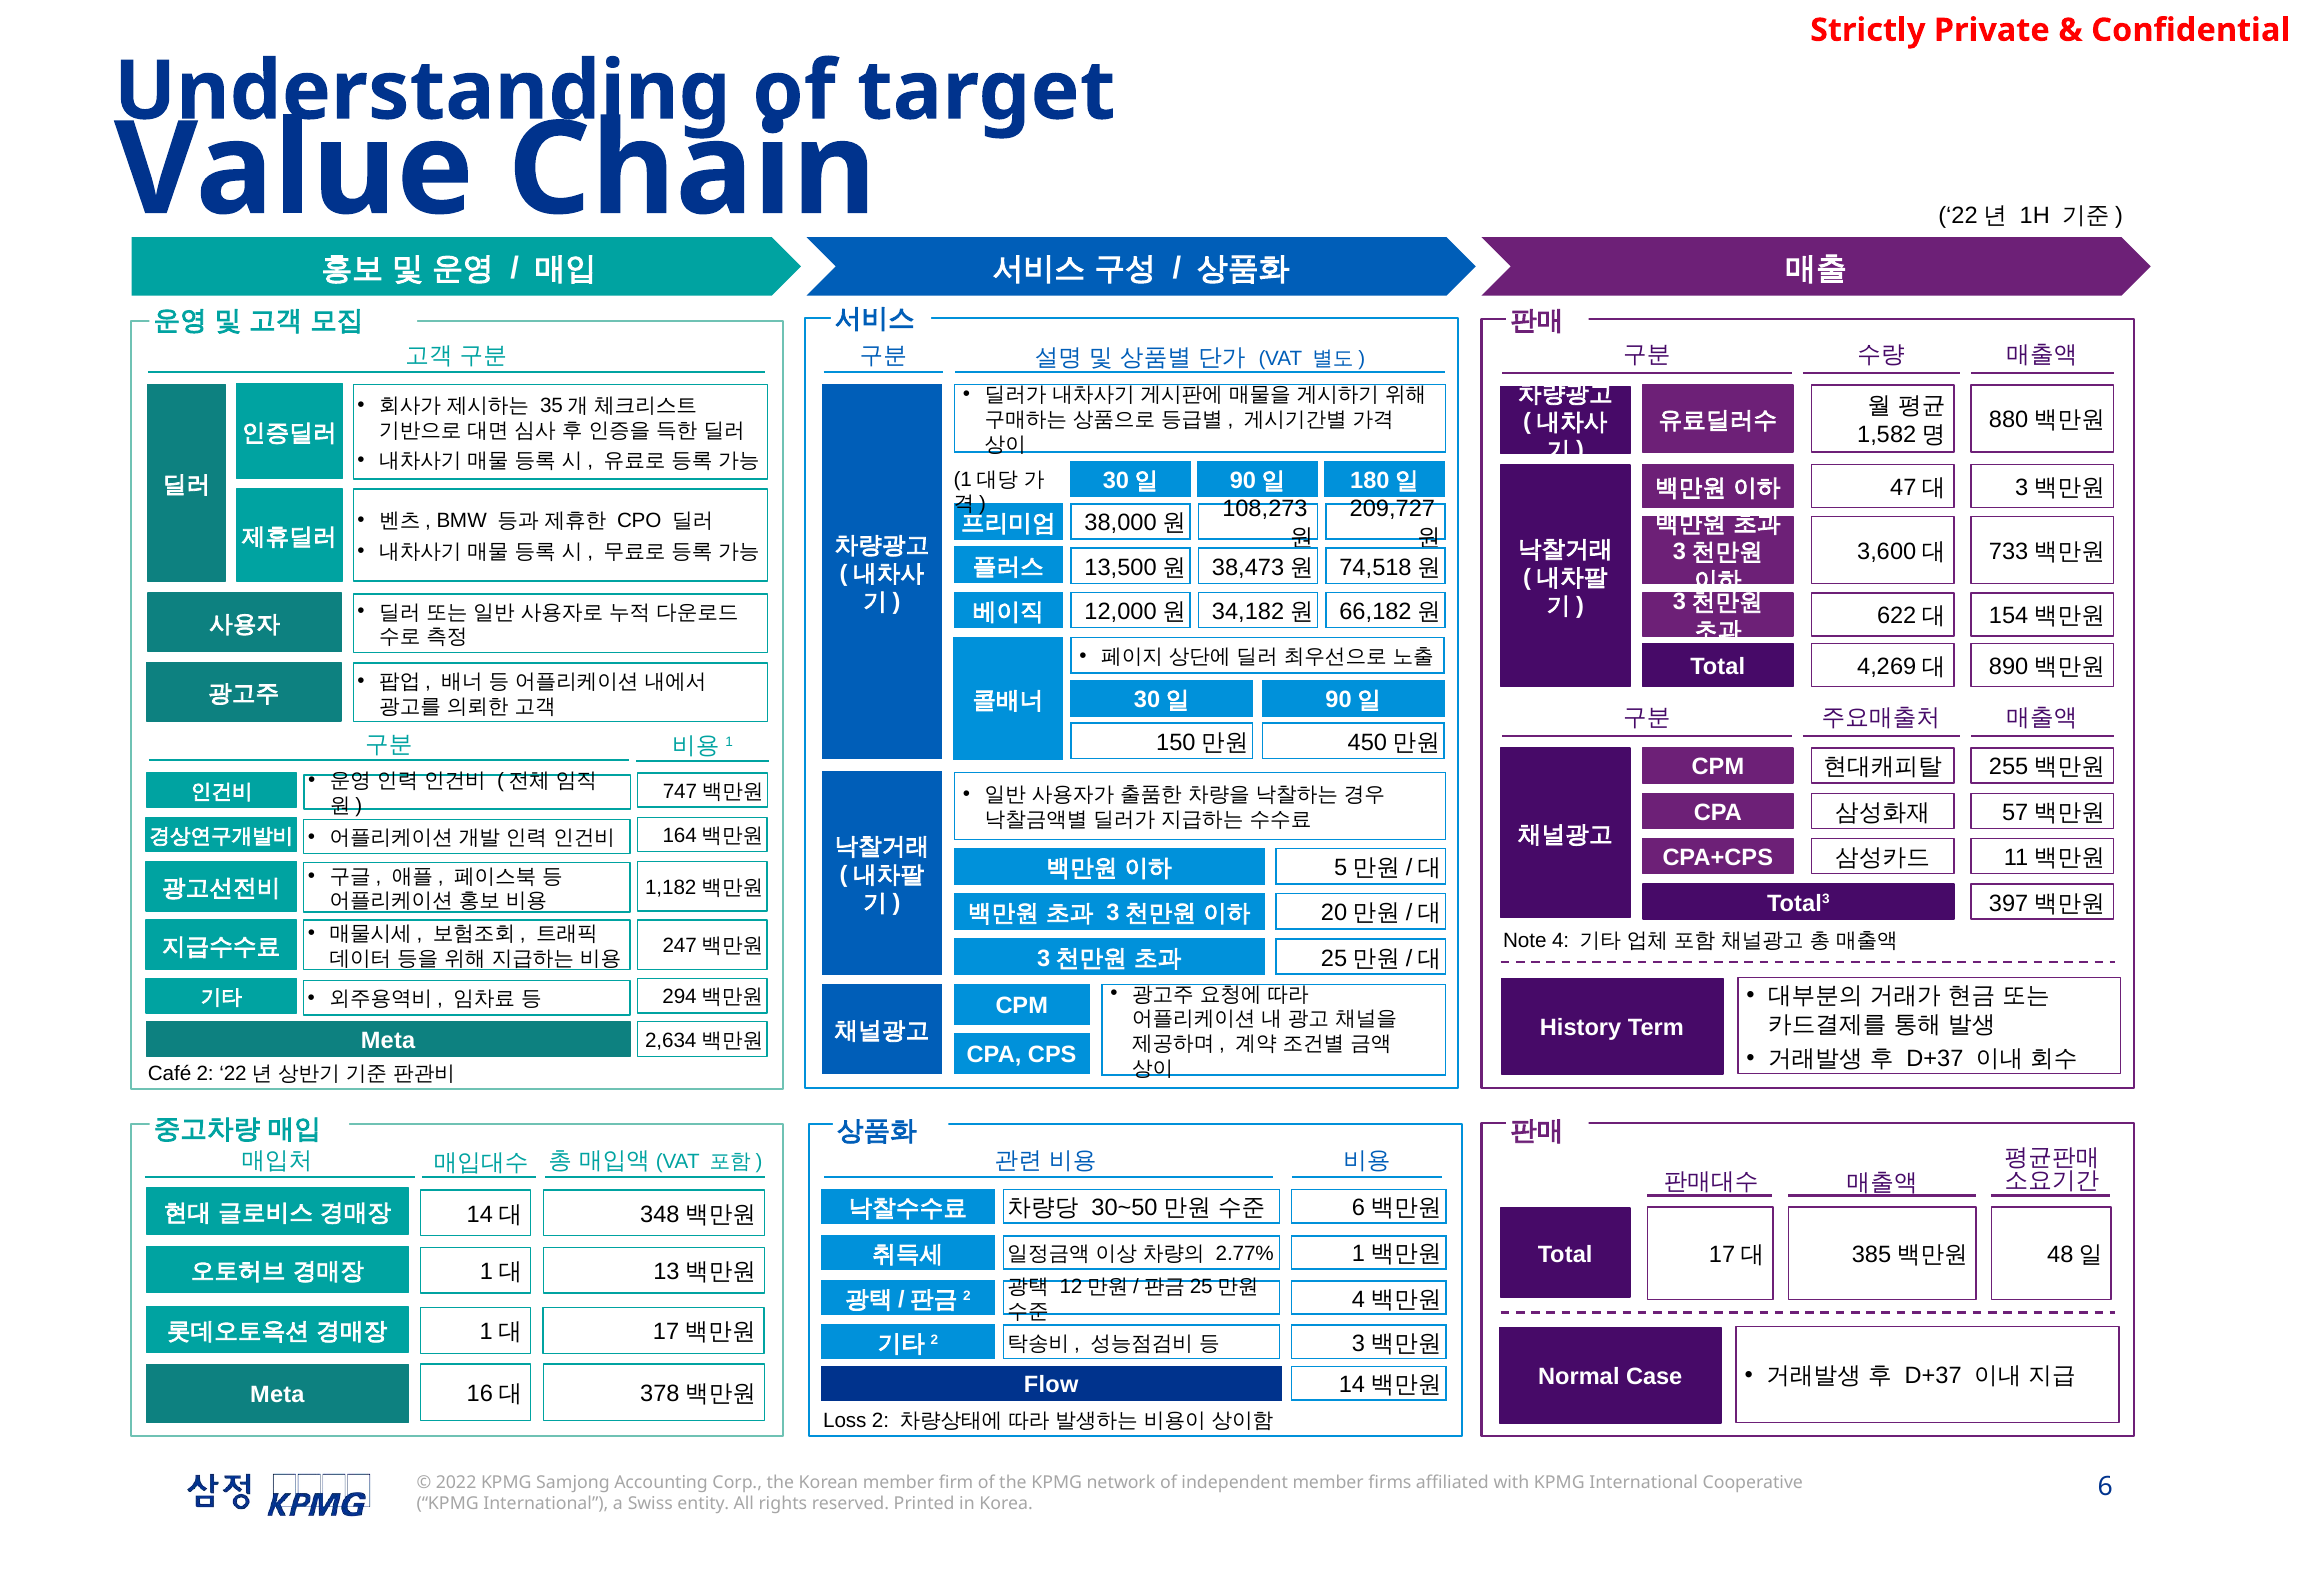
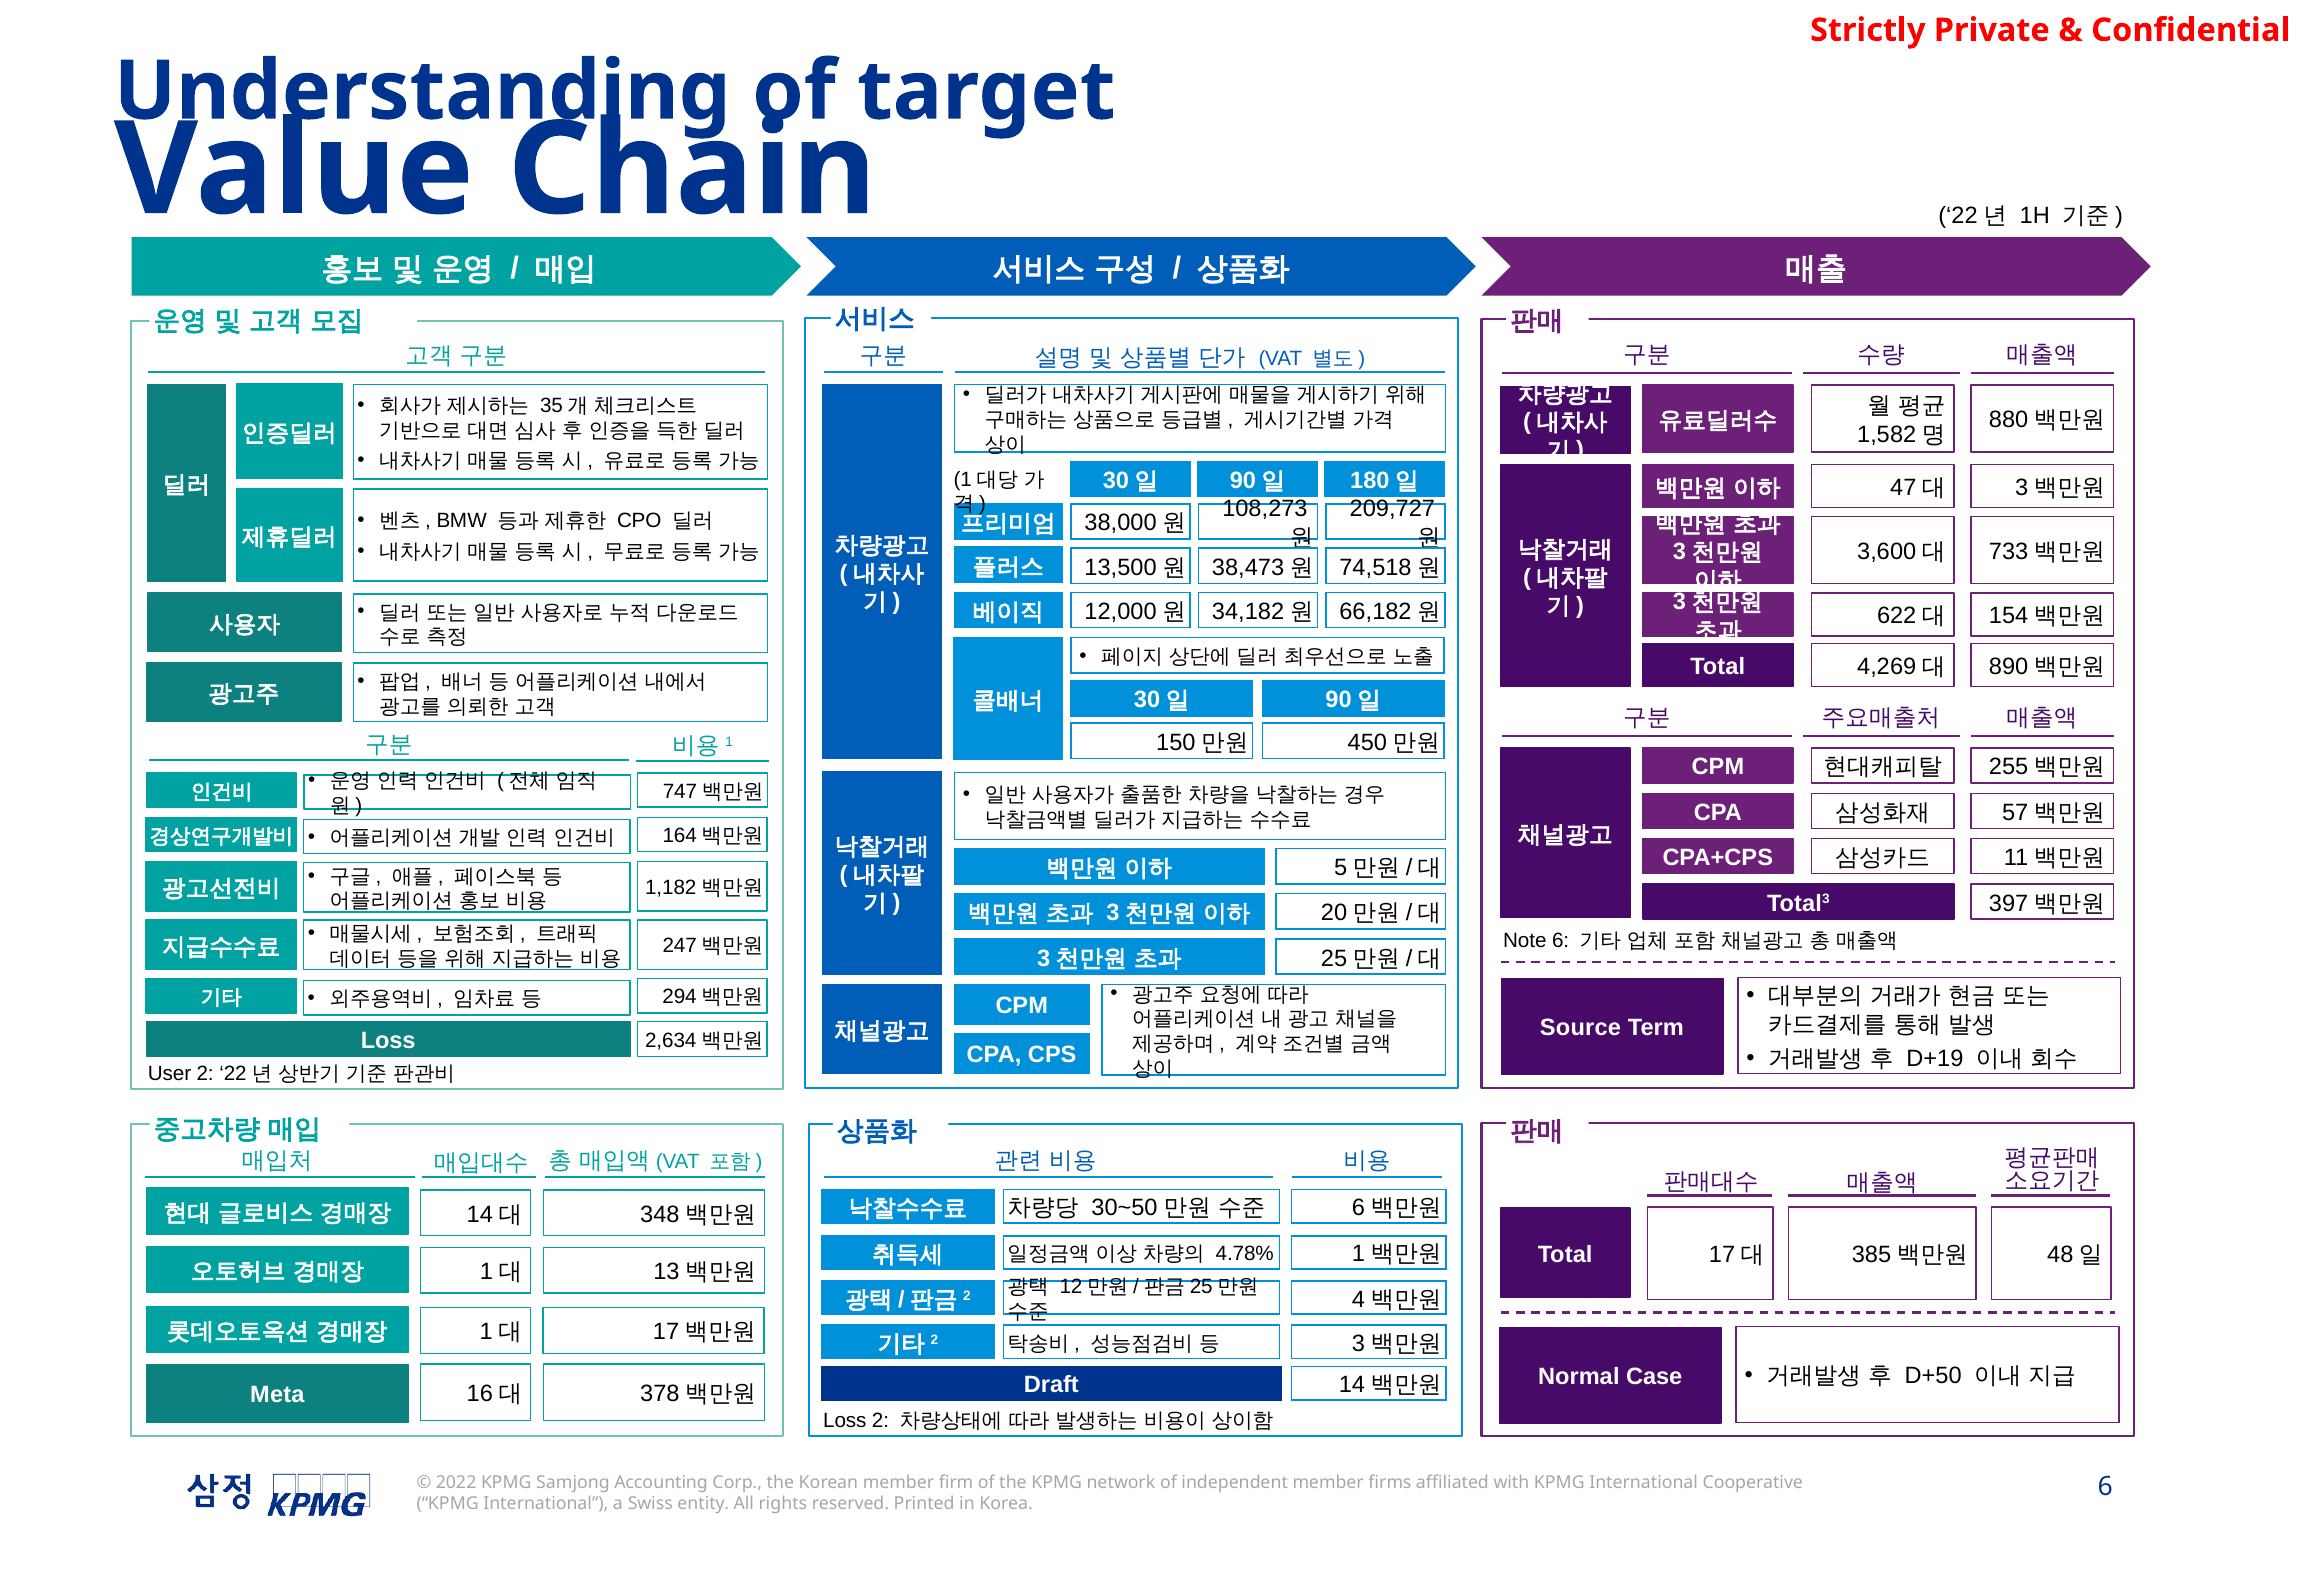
Note 4: 4 -> 6 (1561, 941)
History: History -> Source (1580, 1028)
Meta: Meta -> Loss (388, 1040)
D+37: D+37 -> D+19 (1935, 1058)
Café: Café -> User (170, 1074)
2.77%: 2.77% -> 4.78% (1245, 1254)
D+37: D+37 -> D+50 (1933, 1376)
Flow: Flow -> Draft (1051, 1385)
